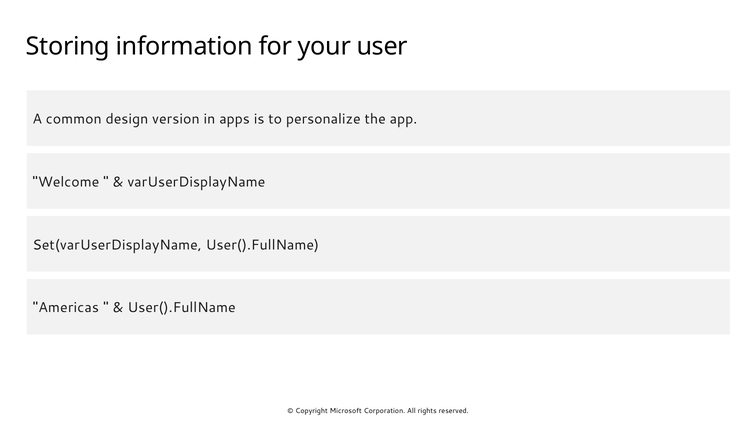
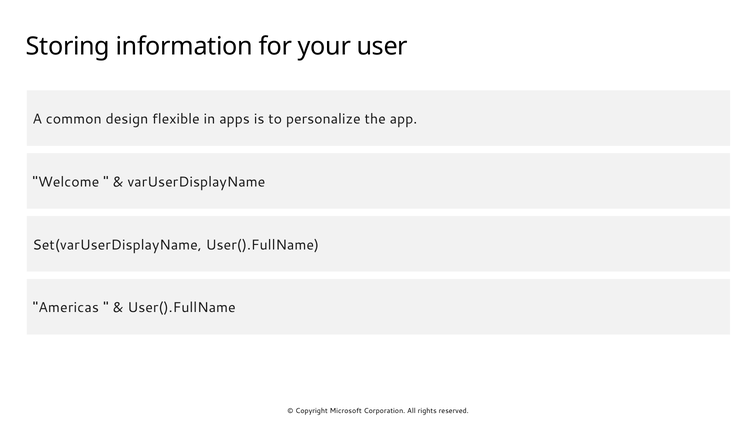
version: version -> flexible (176, 119)
